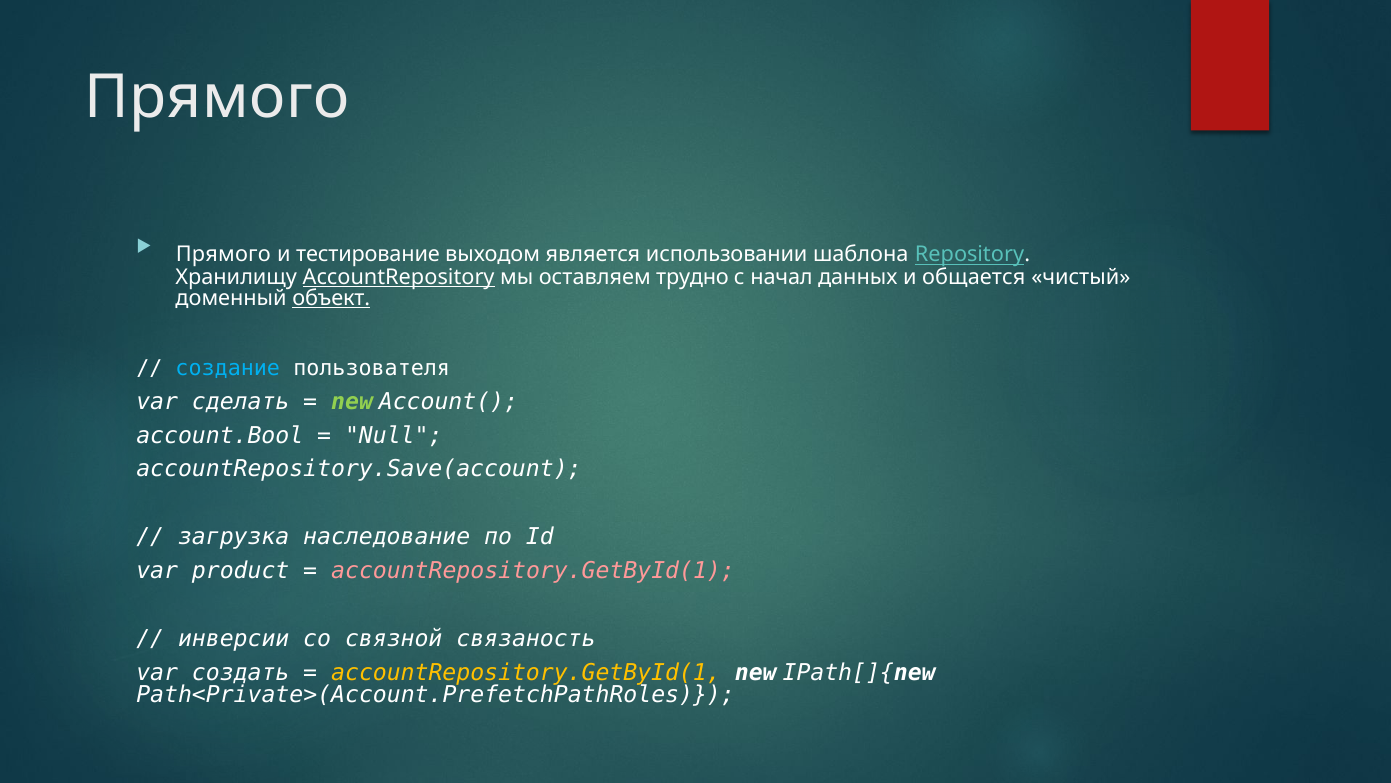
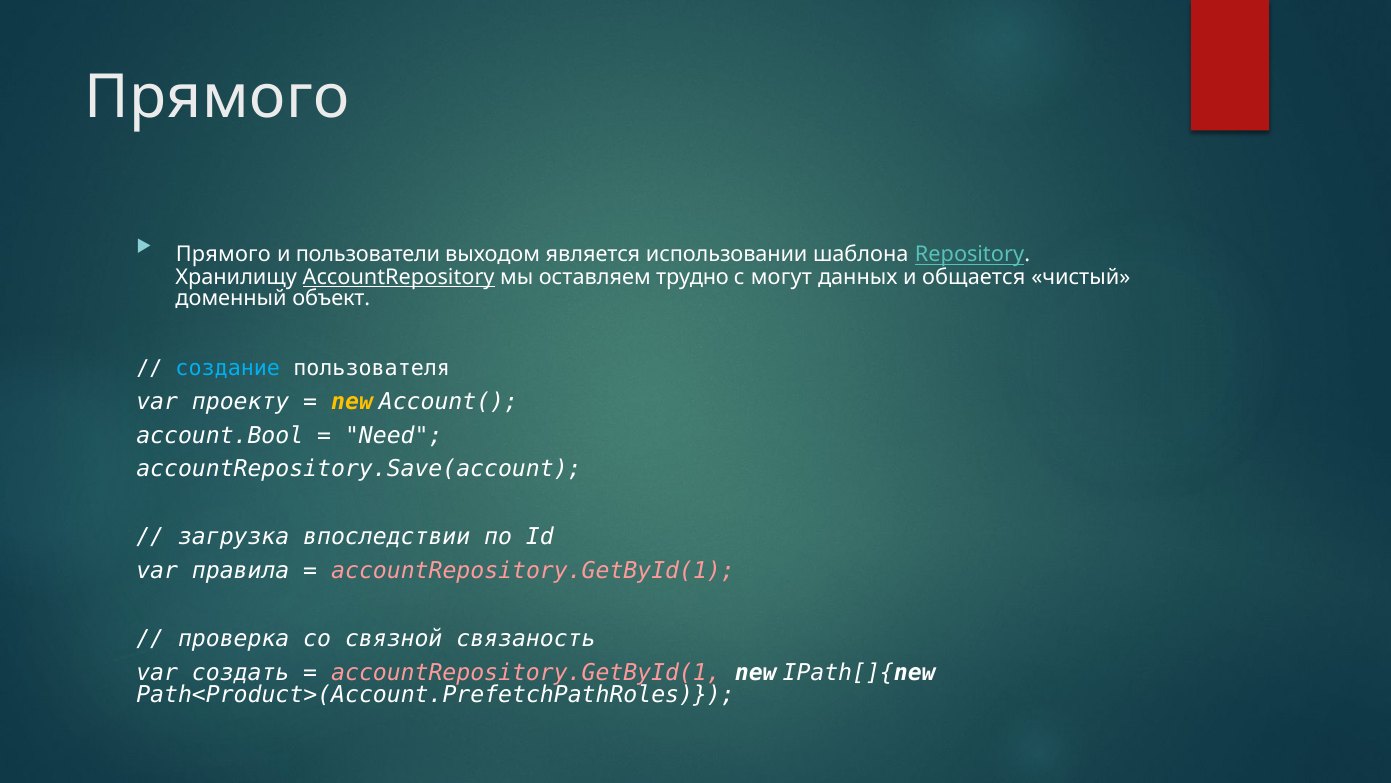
тестирование: тестирование -> пользователи (368, 254)
начал: начал -> могут (781, 277)
объект underline: present -> none (331, 298)
сделать: сделать -> проекту (241, 401)
new colour: light green -> yellow (352, 401)
Null: Null -> Need (394, 435)
наследование: наследование -> впоследствии (387, 537)
product: product -> правила (241, 570)
инверсии: инверсии -> проверка (234, 638)
accountRepository.GetById(1 colour: yellow -> pink (526, 672)
Path<Private>(Account.PrefetchPathRoles: Path<Private>(Account.PrefetchPathRoles -> Path<Product>(Account.PrefetchPathRoles (436, 694)
